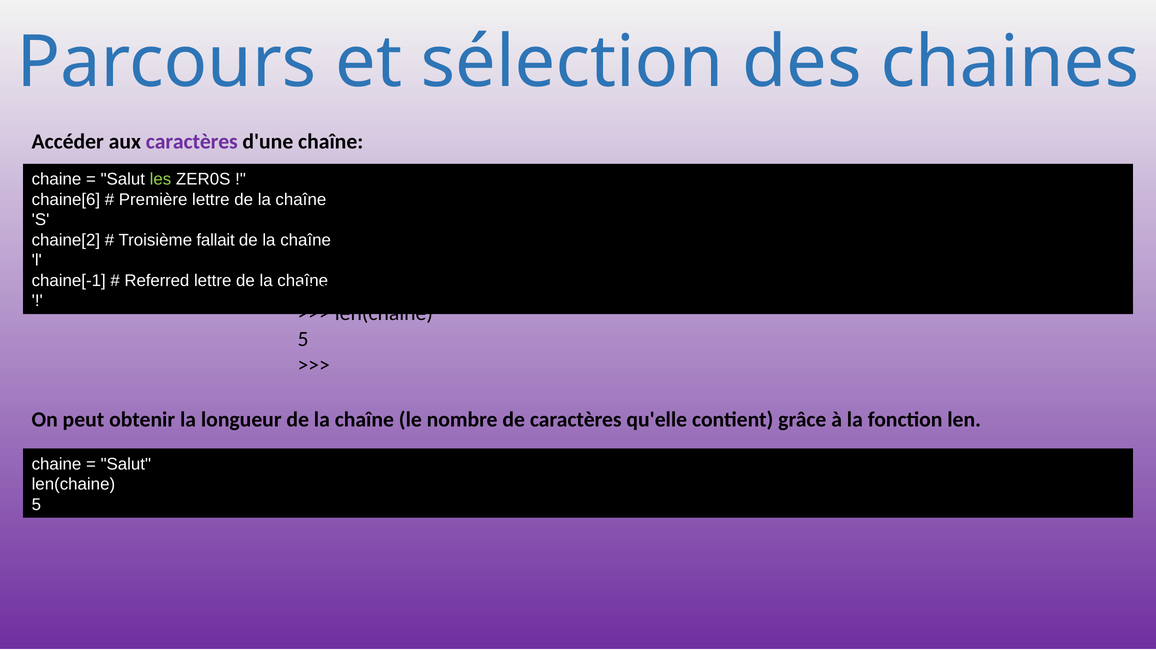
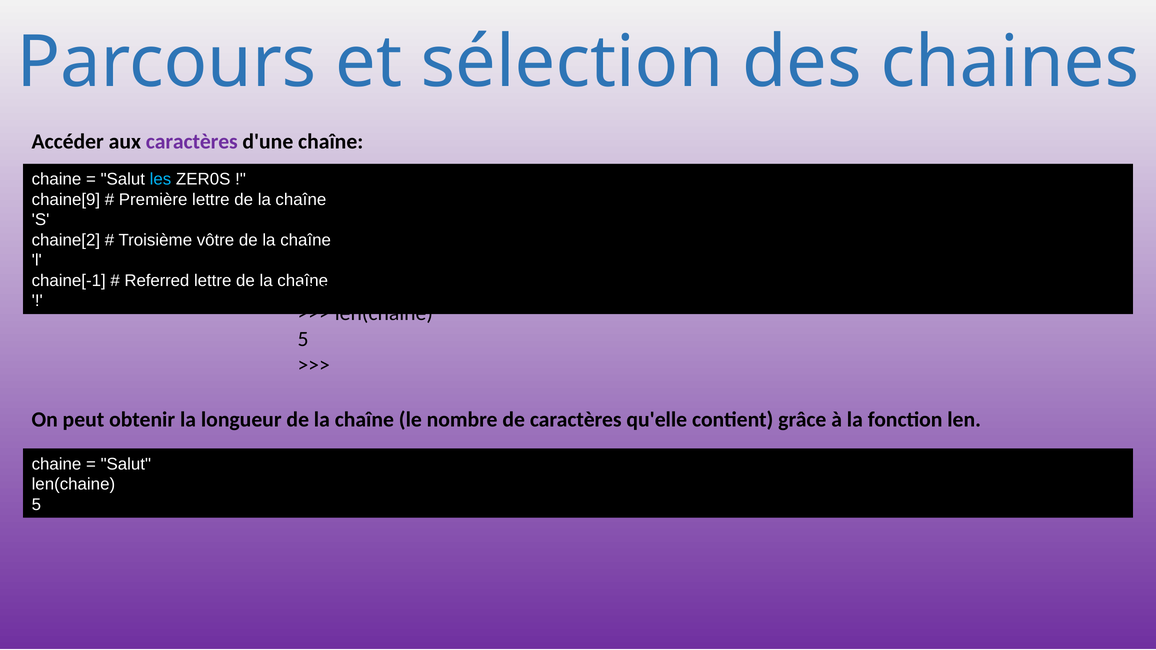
les colour: light green -> light blue (161, 179)
chaine[6: chaine[6 -> chaine[9 (66, 200)
fallait: fallait -> vôtre (216, 240)
